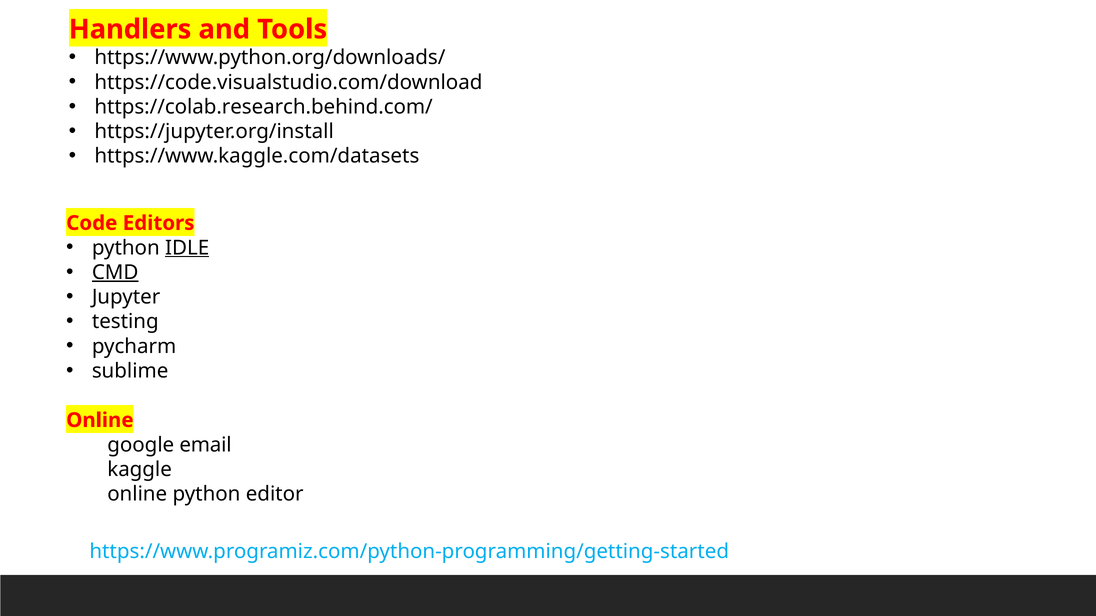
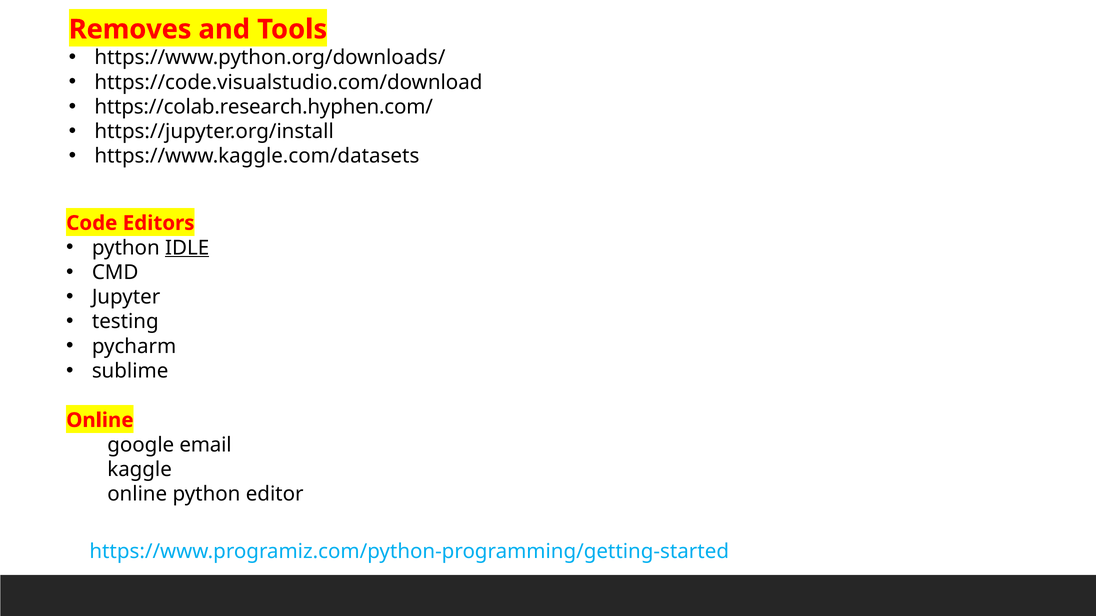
Handlers: Handlers -> Removes (130, 29)
https://colab.research.behind.com/: https://colab.research.behind.com/ -> https://colab.research.hyphen.com/ (264, 107)
CMD underline: present -> none (115, 273)
